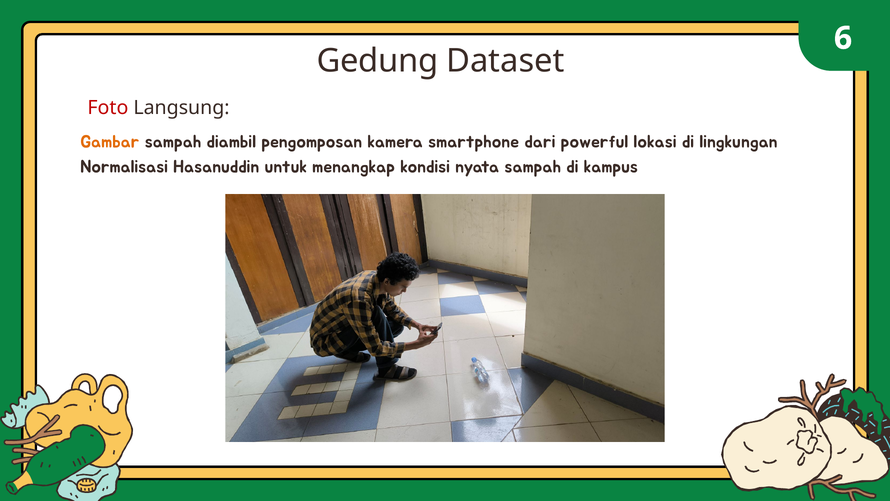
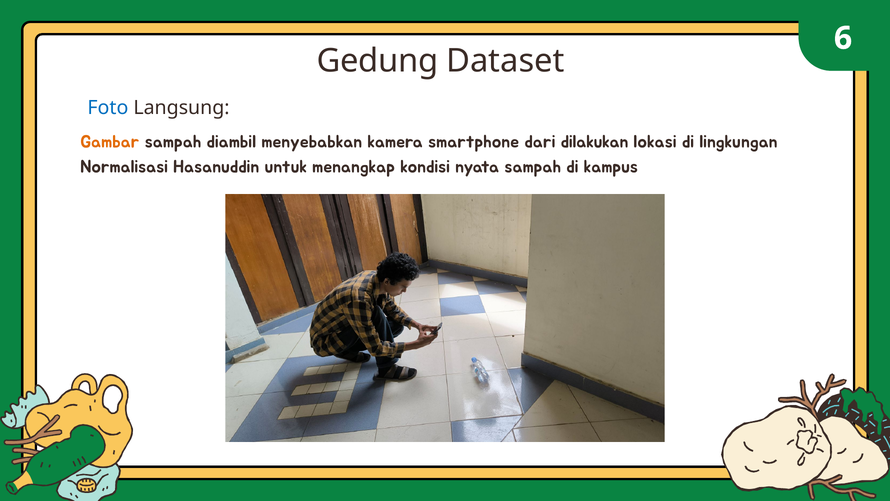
Foto colour: red -> blue (108, 108)
pengomposan: pengomposan -> menyebabkan (312, 142)
powerful: powerful -> dilakukan (595, 142)
